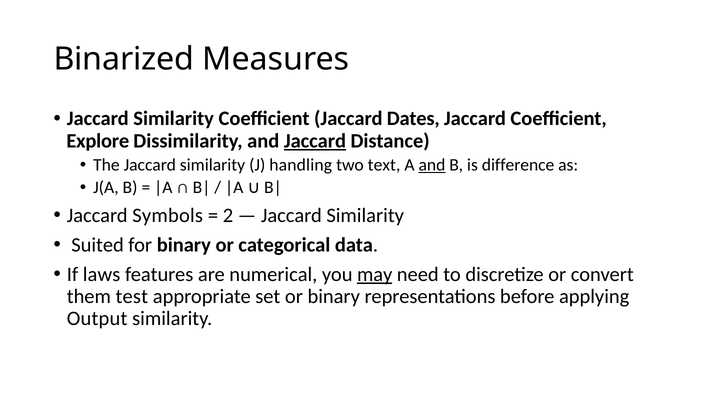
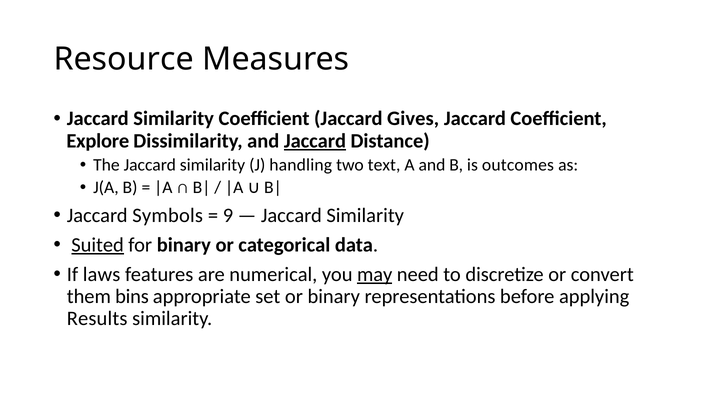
Binarized: Binarized -> Resource (124, 59)
Dates: Dates -> Gives (413, 119)
and underline: present -> none (432, 165)
difference: difference -> outcomes (518, 165)
2: 2 -> 9 (228, 216)
Suited underline: none -> present (98, 245)
test: test -> bins (132, 297)
Output: Output -> Results (97, 319)
